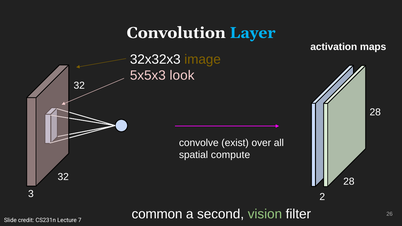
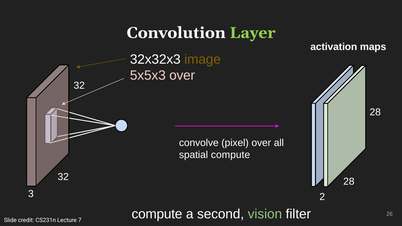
Layer colour: light blue -> light green (253, 33)
5x5x3 look: look -> over (182, 76)
exist: exist -> pixel (235, 143)
common: common -> compute (157, 214)
